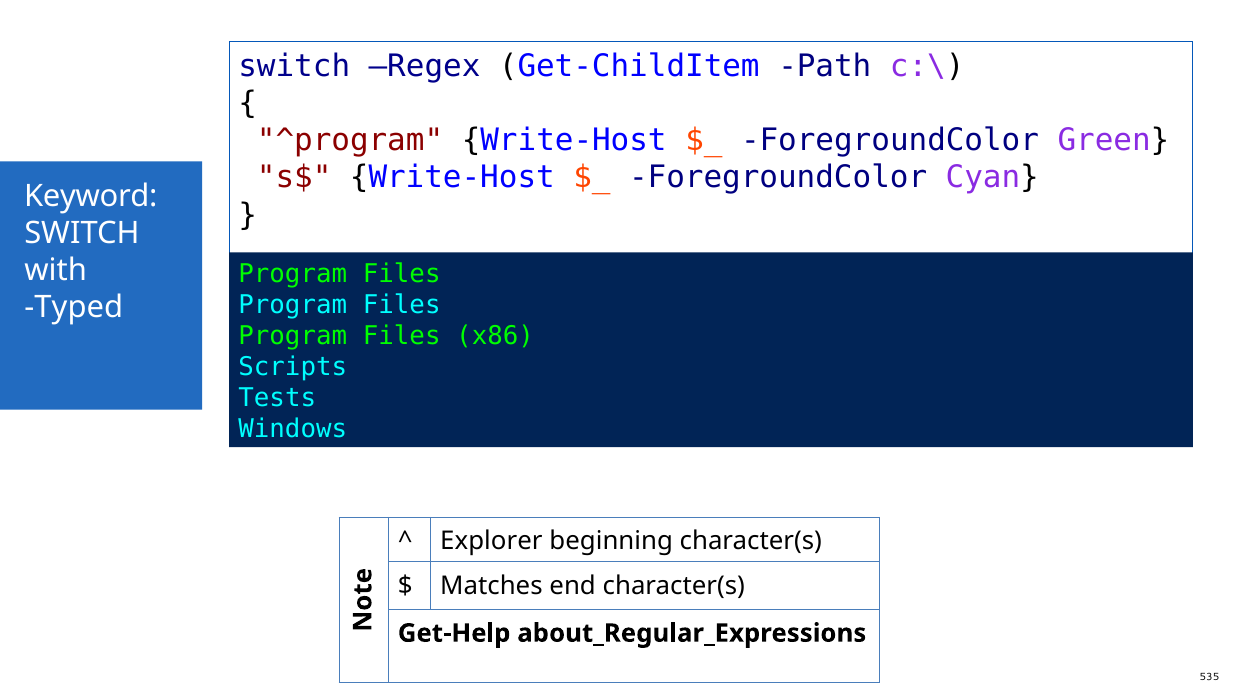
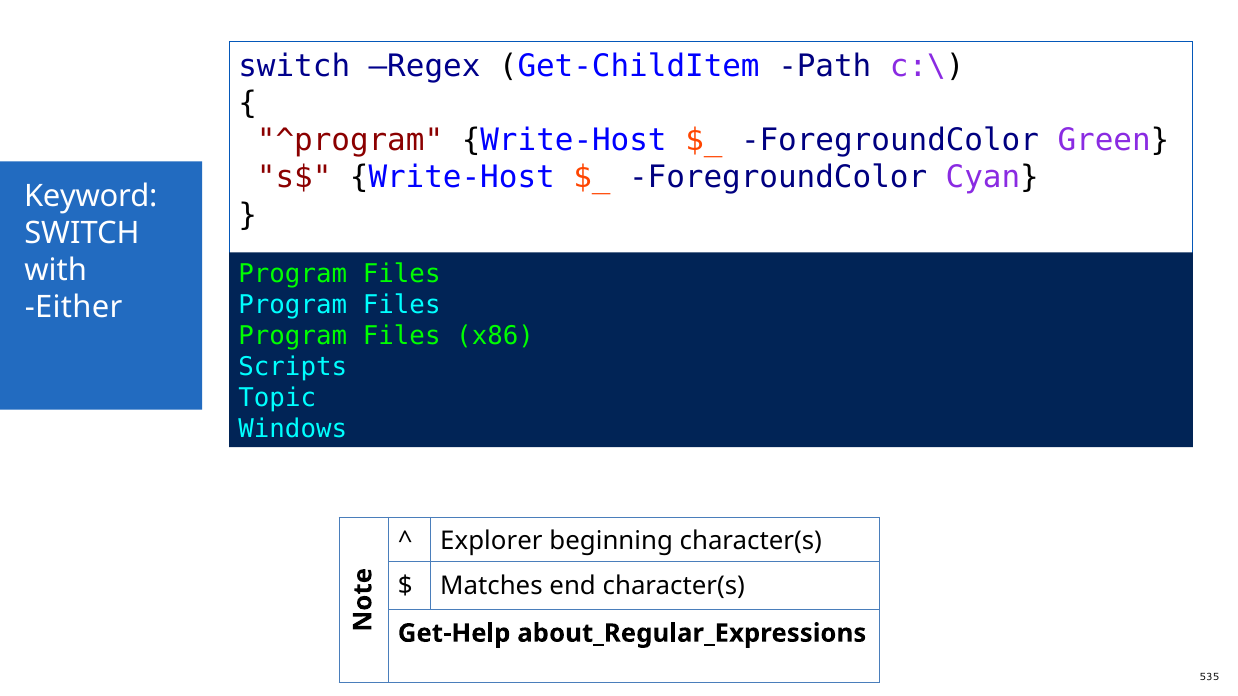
Typed: Typed -> Either (74, 307)
Tests: Tests -> Topic (277, 398)
